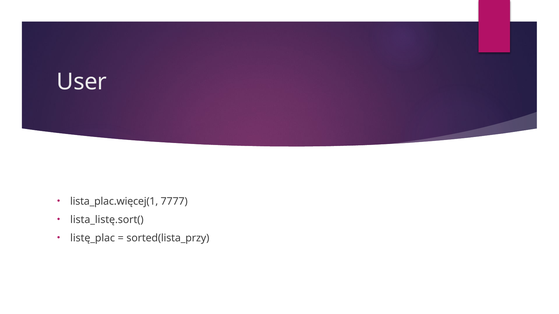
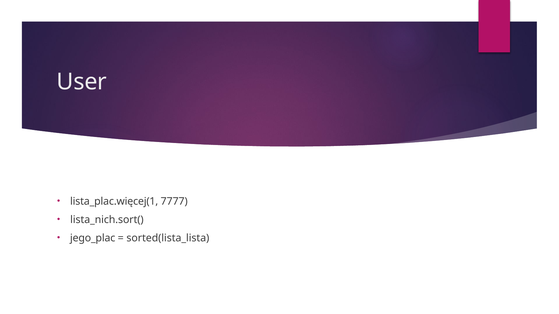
lista_listę.sort(: lista_listę.sort( -> lista_nich.sort( (107, 220)
listę_plac: listę_plac -> jego_plac (93, 238)
sorted(lista_przy: sorted(lista_przy -> sorted(lista_lista (168, 238)
